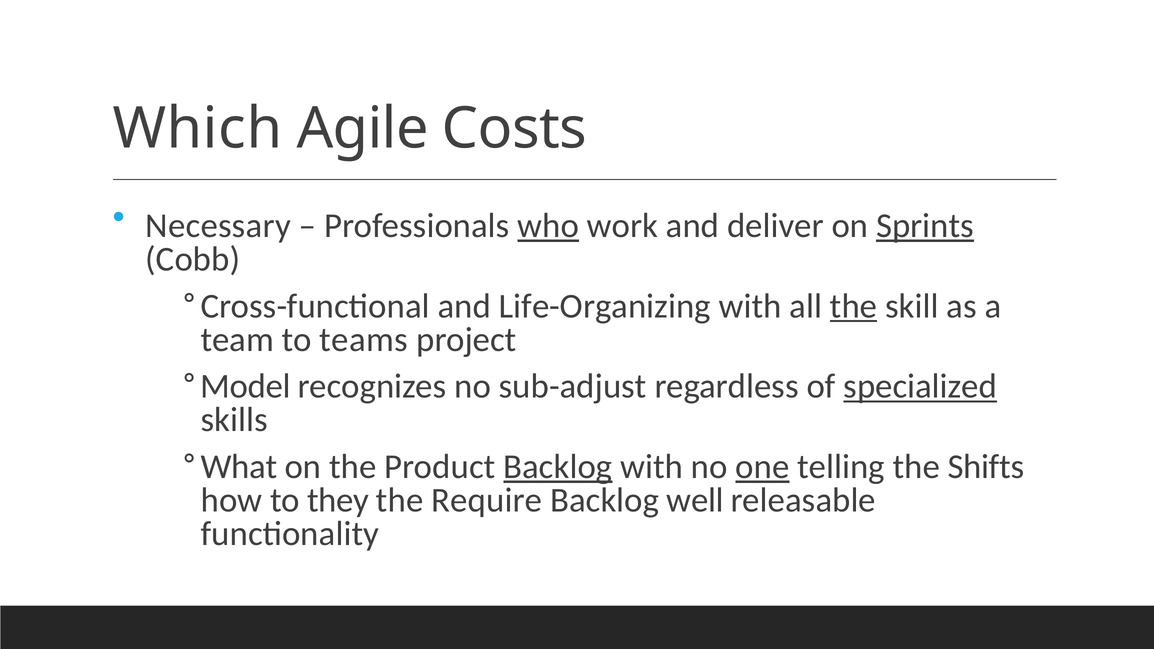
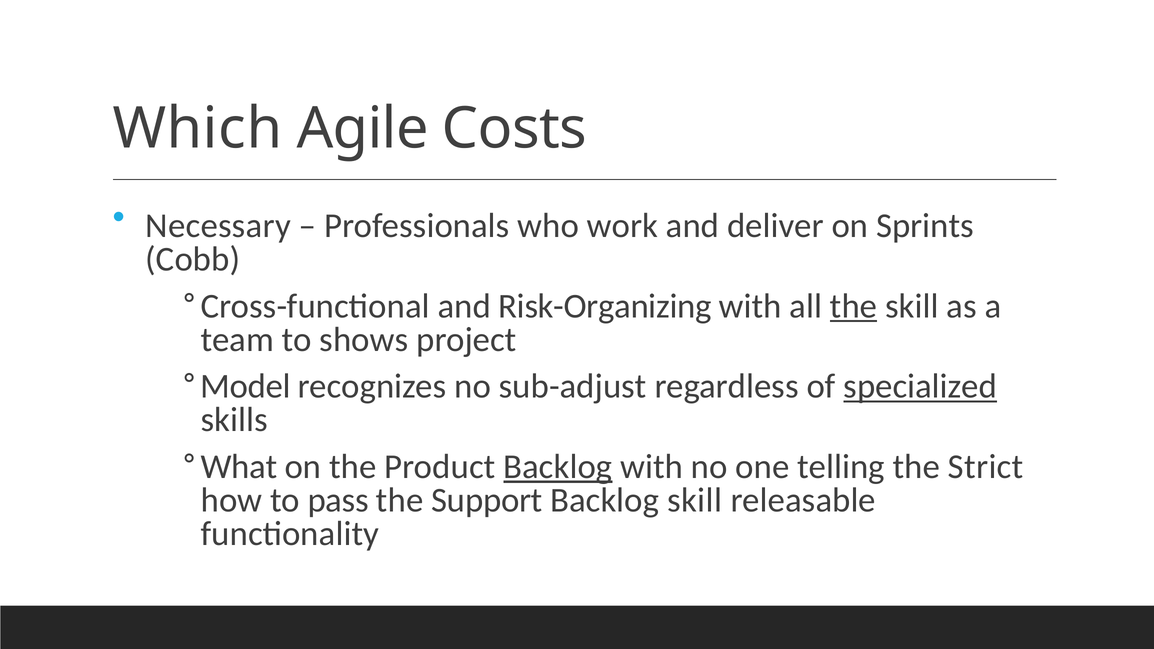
who underline: present -> none (548, 226)
Sprints underline: present -> none (925, 226)
Life-Organizing: Life-Organizing -> Risk-Organizing (605, 306)
teams: teams -> shows (364, 340)
one underline: present -> none (762, 467)
Shifts: Shifts -> Strict (986, 467)
they: they -> pass (338, 500)
Require: Require -> Support (487, 500)
Backlog well: well -> skill (695, 500)
